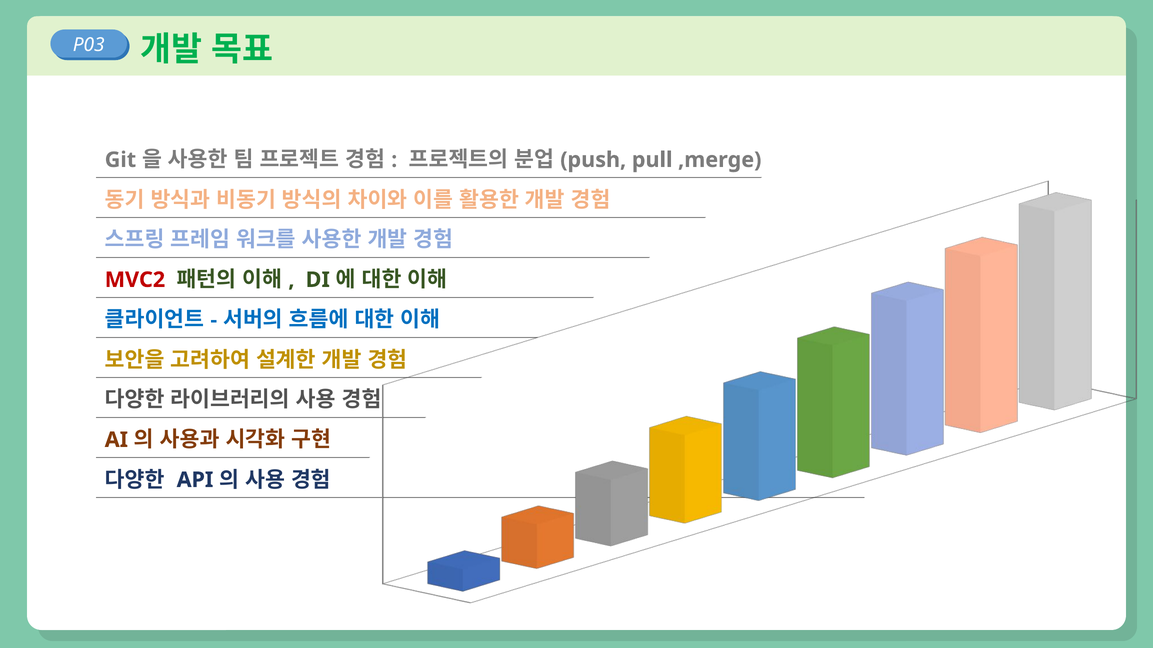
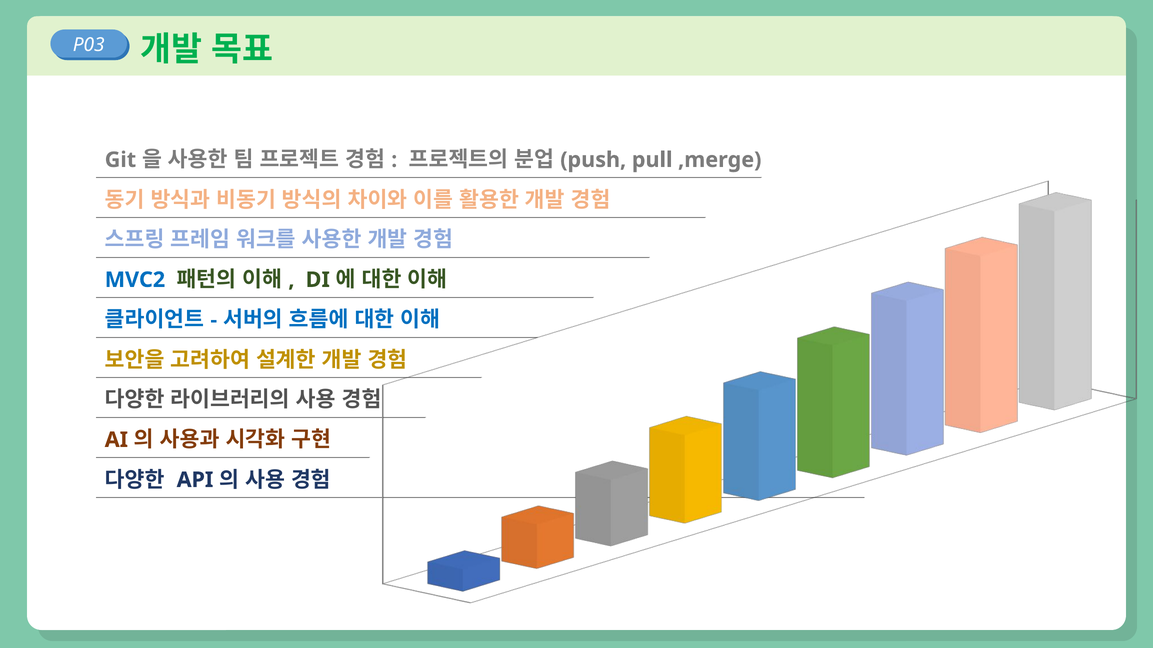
MVC2 colour: red -> blue (135, 280)
